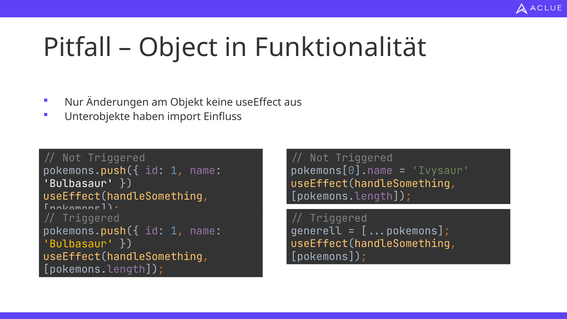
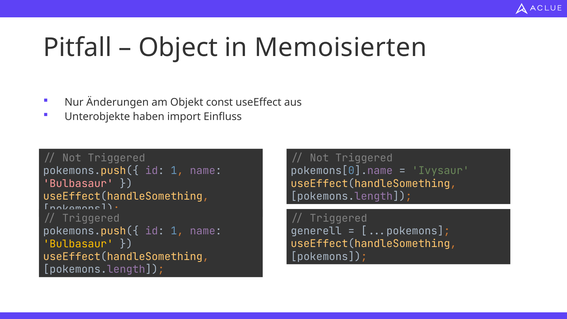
Funktionalität: Funktionalität -> Memoisierten (341, 48)
keine: keine -> const (219, 102)
Bulbasaur colour: white -> pink (78, 183)
